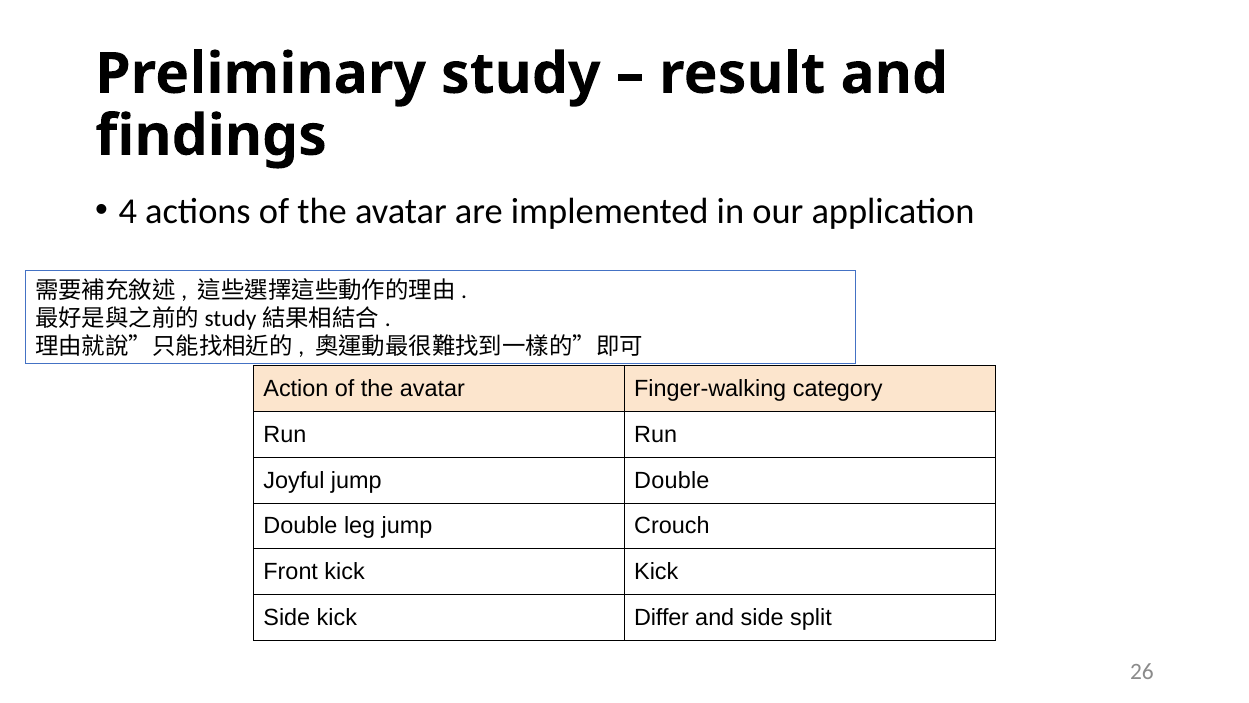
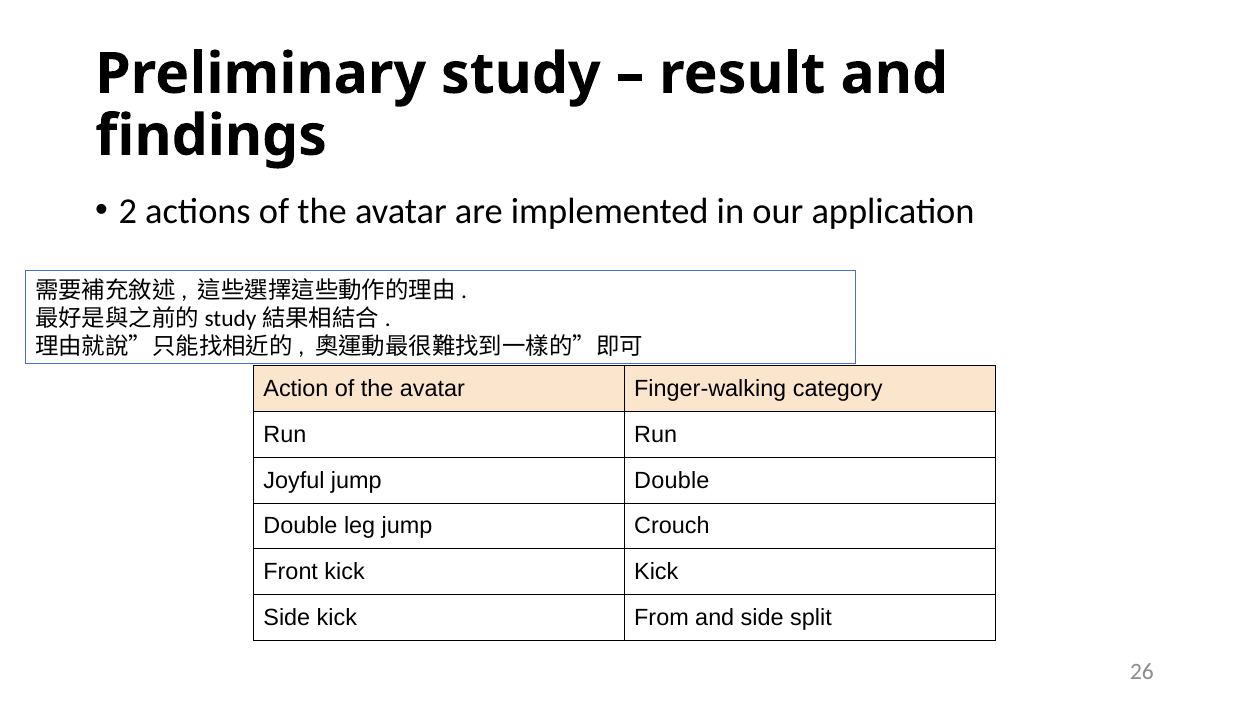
4: 4 -> 2 (128, 211)
Differ: Differ -> From (661, 617)
